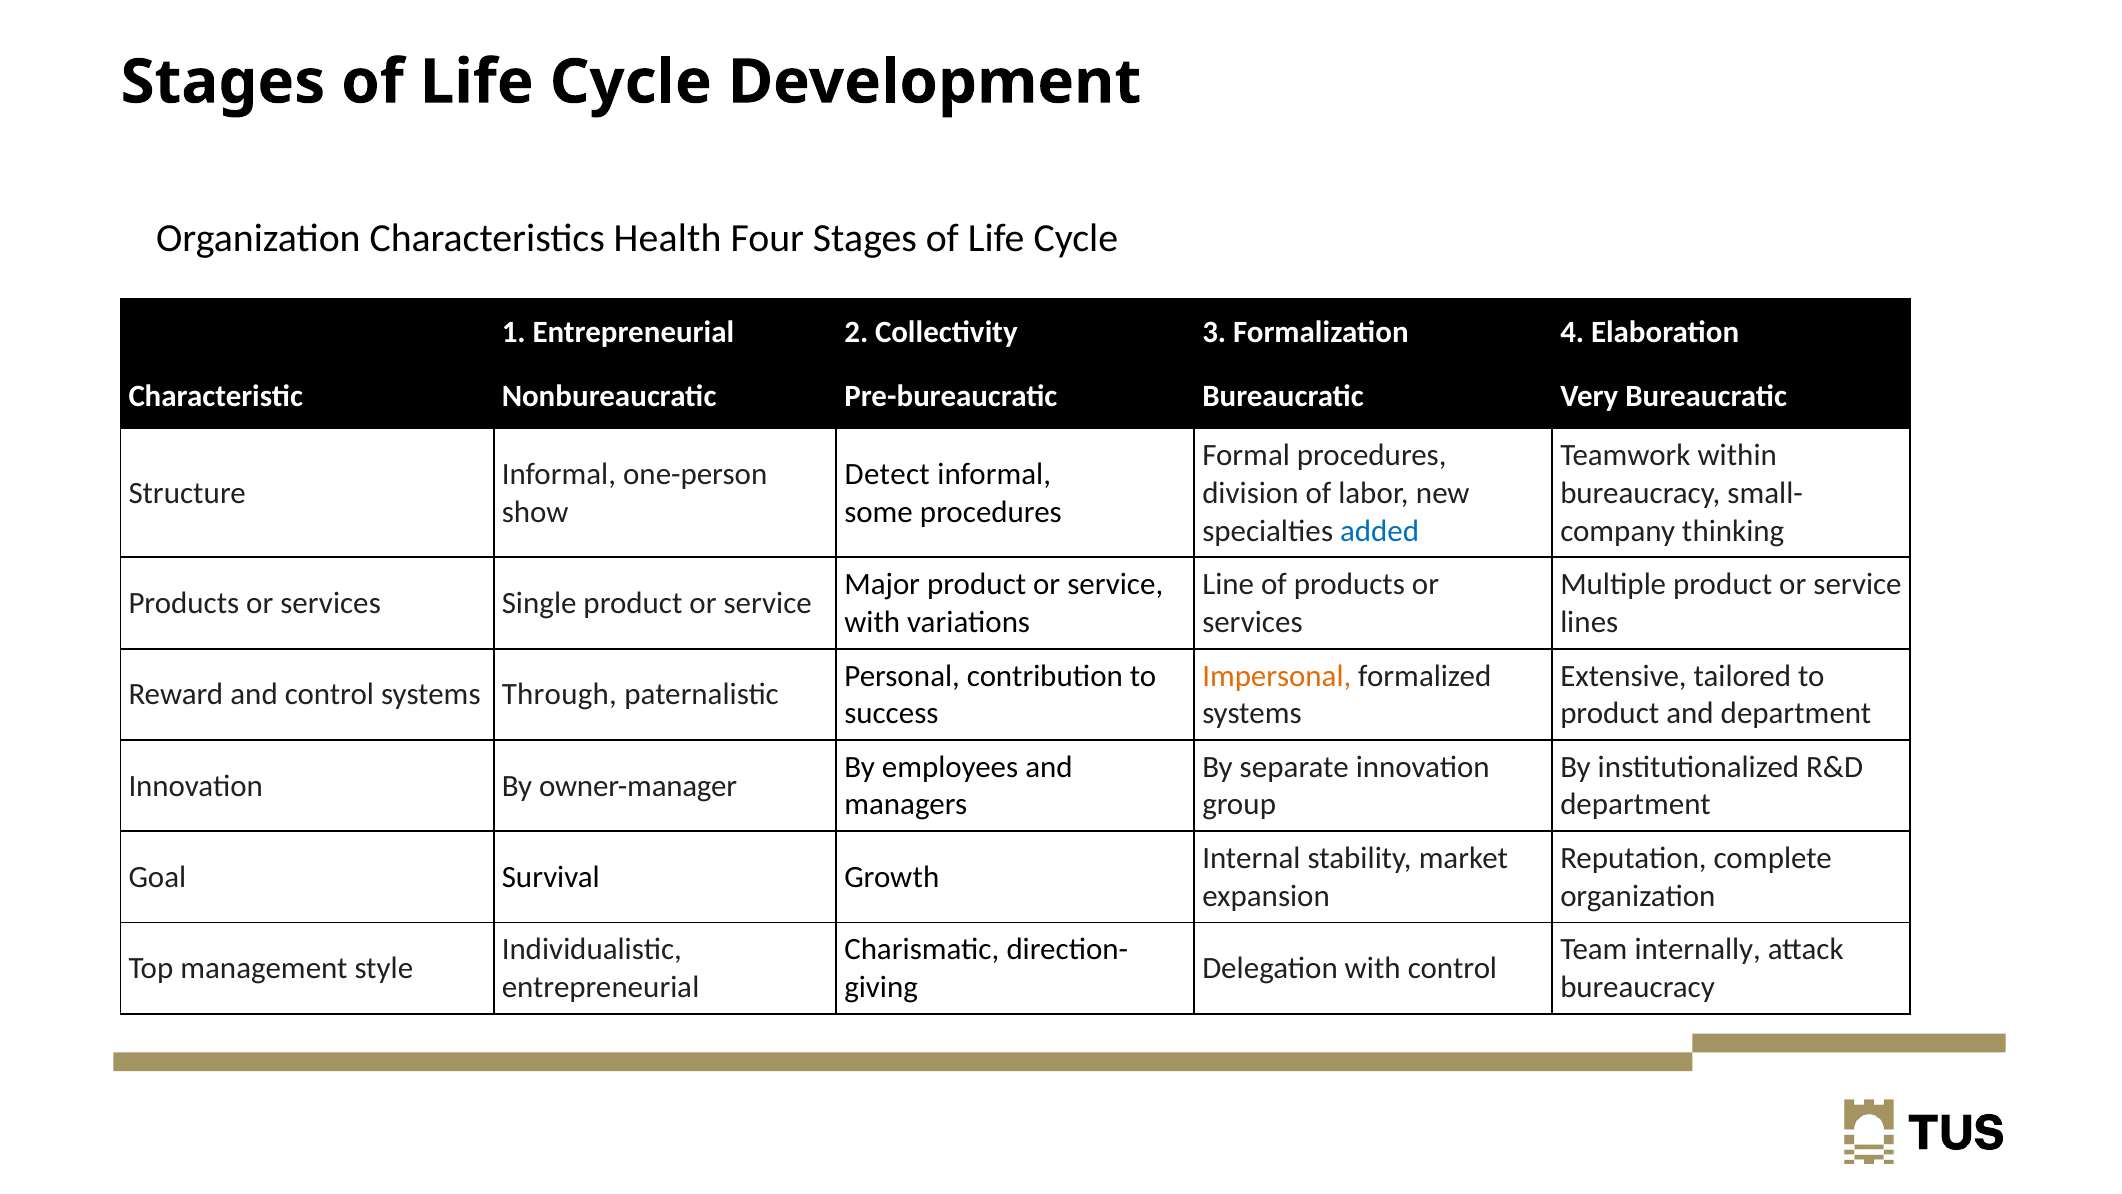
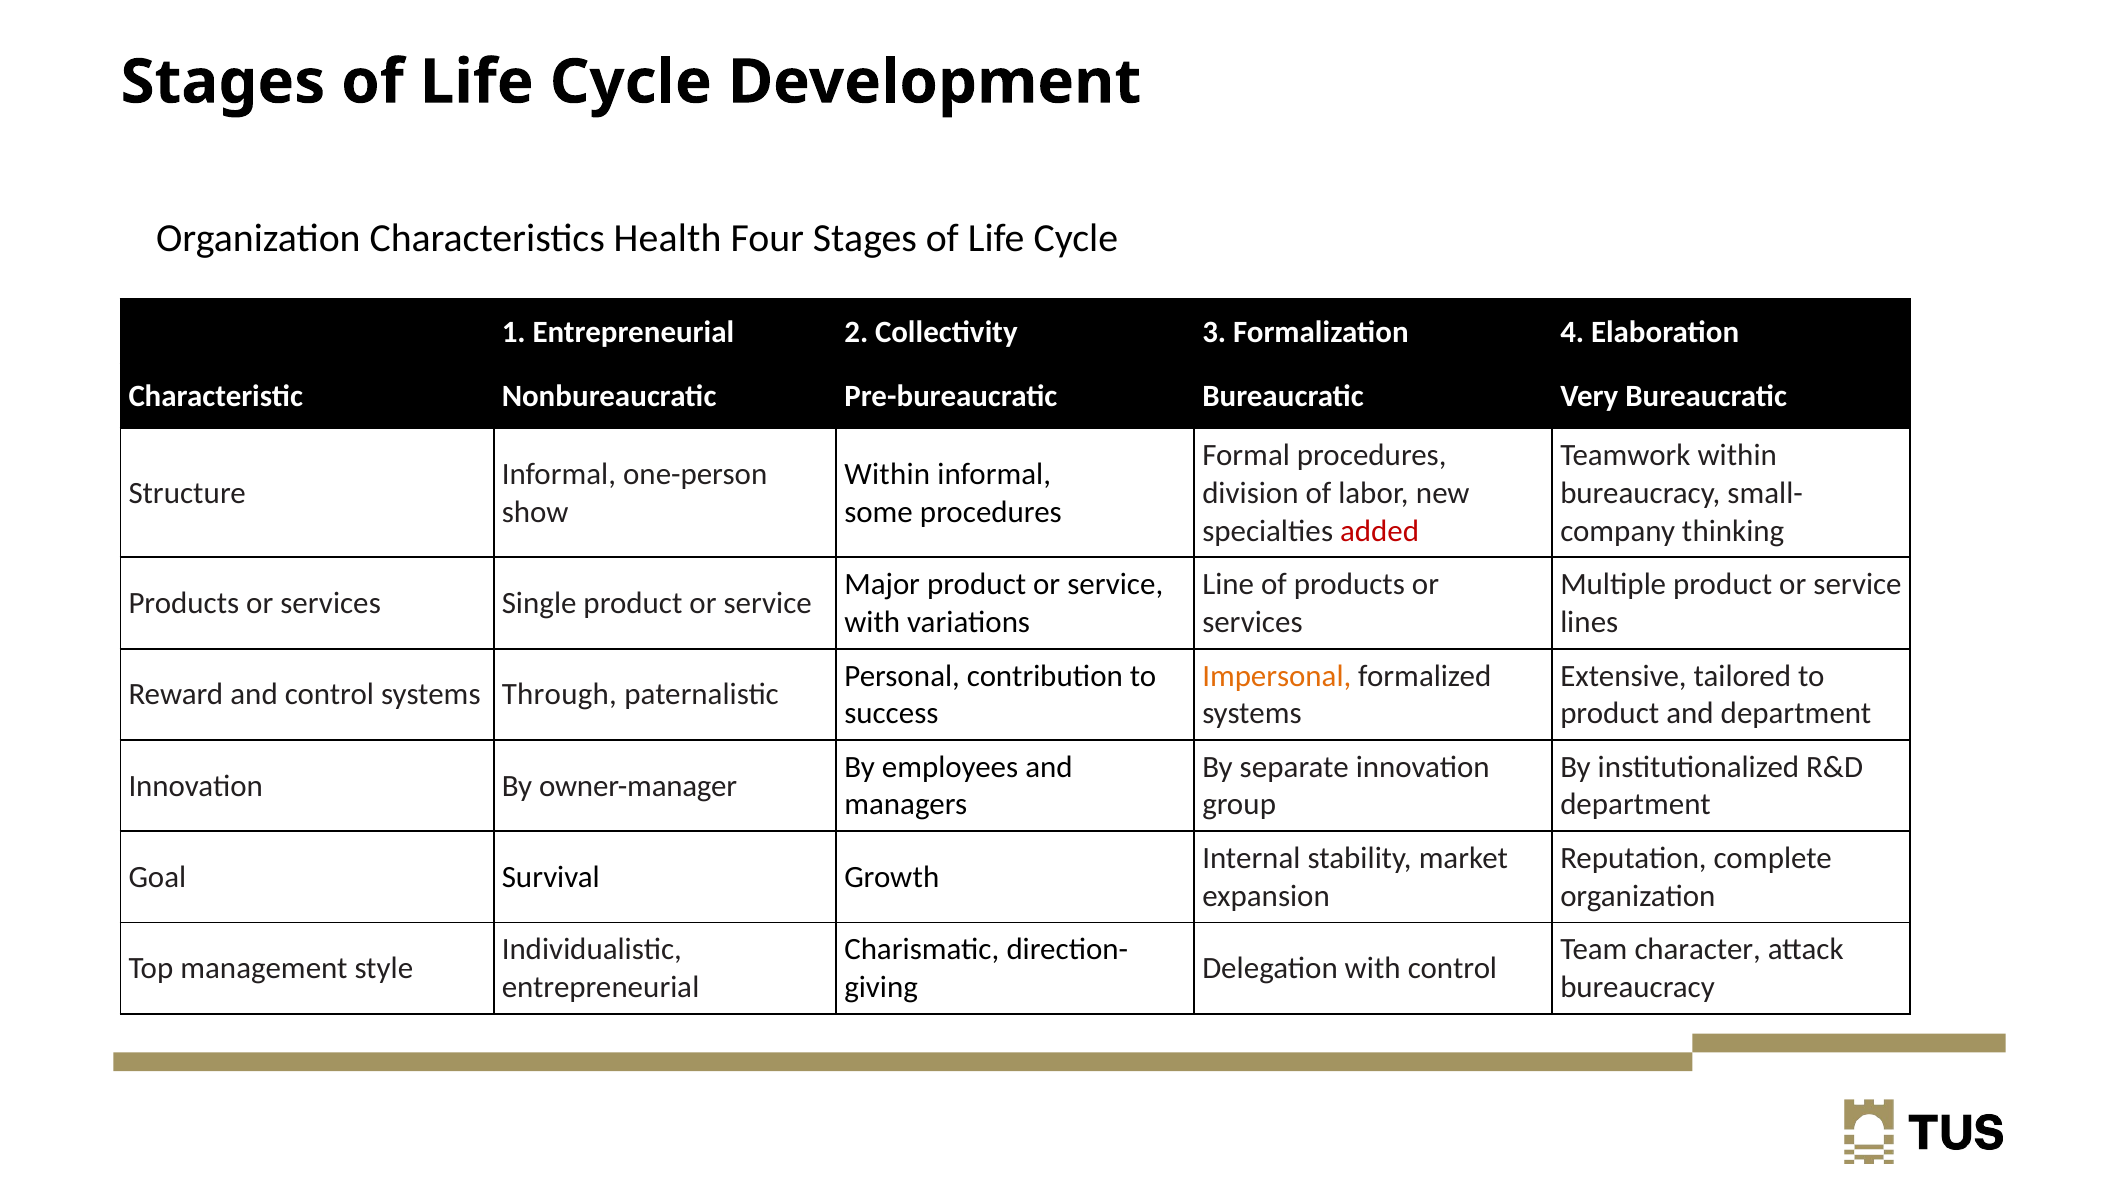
Detect: Detect -> Within (887, 474)
added colour: blue -> red (1380, 531)
internally: internally -> character (1698, 949)
